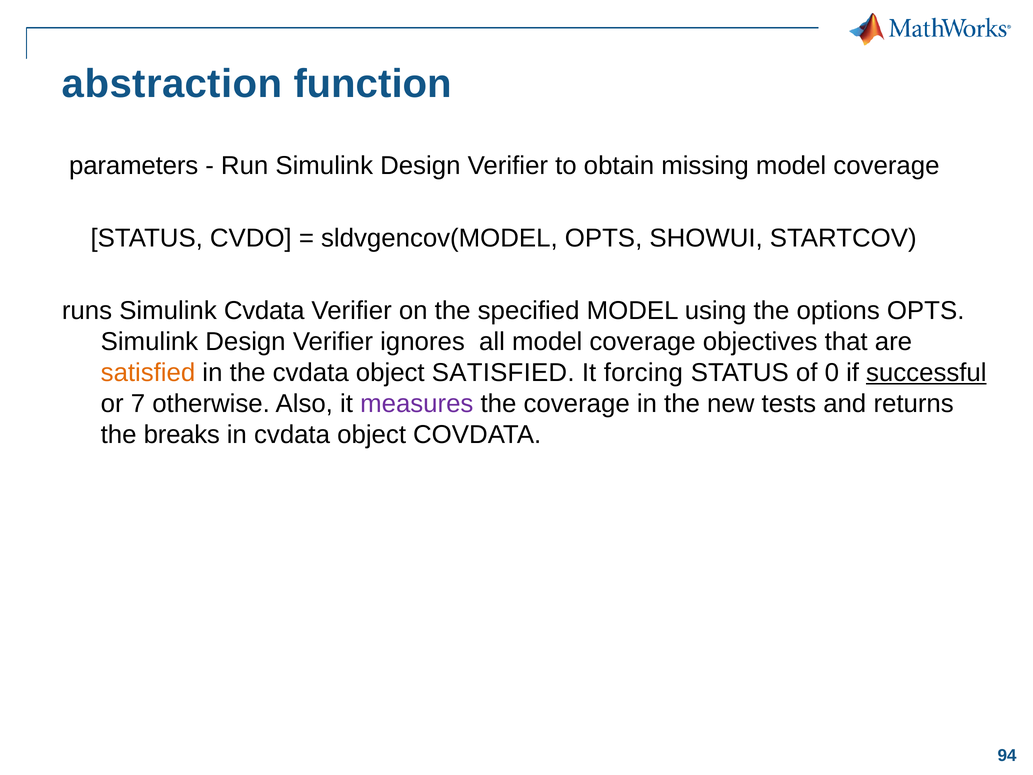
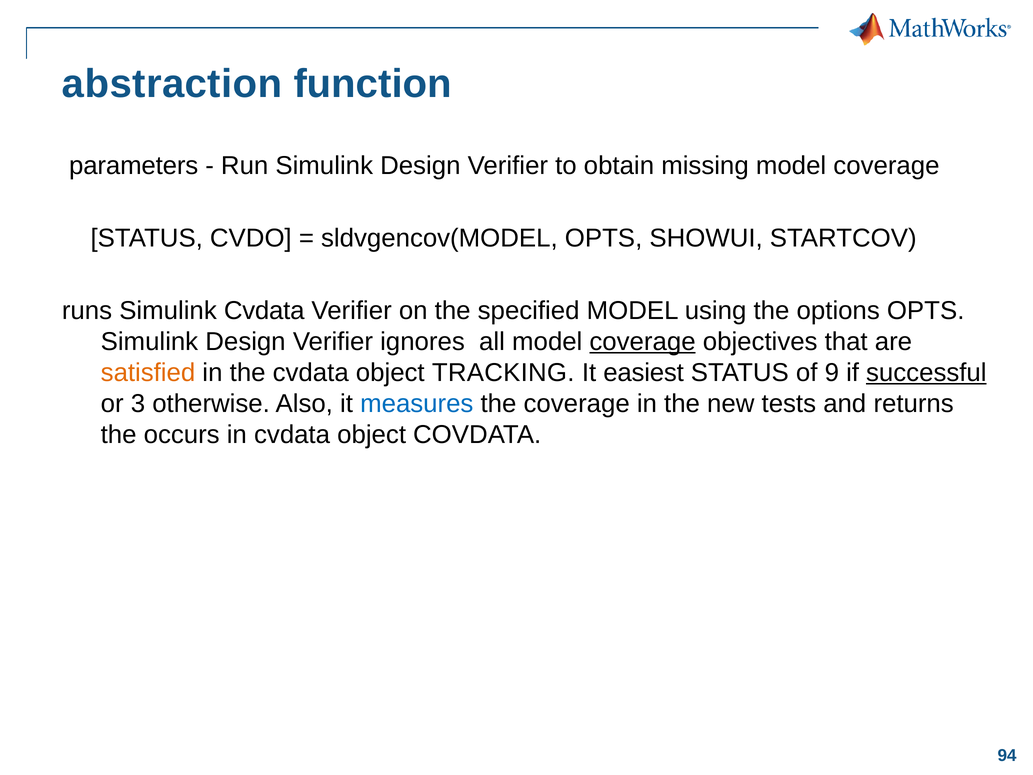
coverage underline: none -> present (643, 341)
object SATISFIED: SATISFIED -> TRACKING (503, 372)
forcing: forcing -> easiest (644, 372)
0: 0 -> 9 (832, 372)
7: 7 -> 3 (138, 403)
measures colour: purple -> blue (417, 403)
breaks: breaks -> occurs (182, 434)
